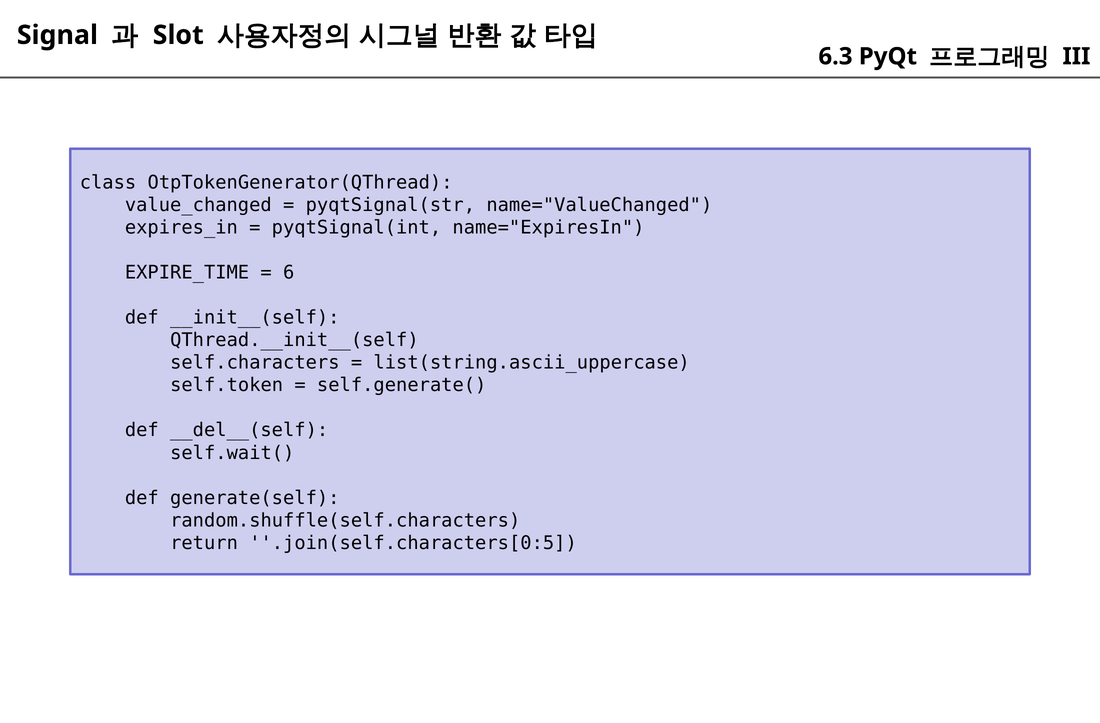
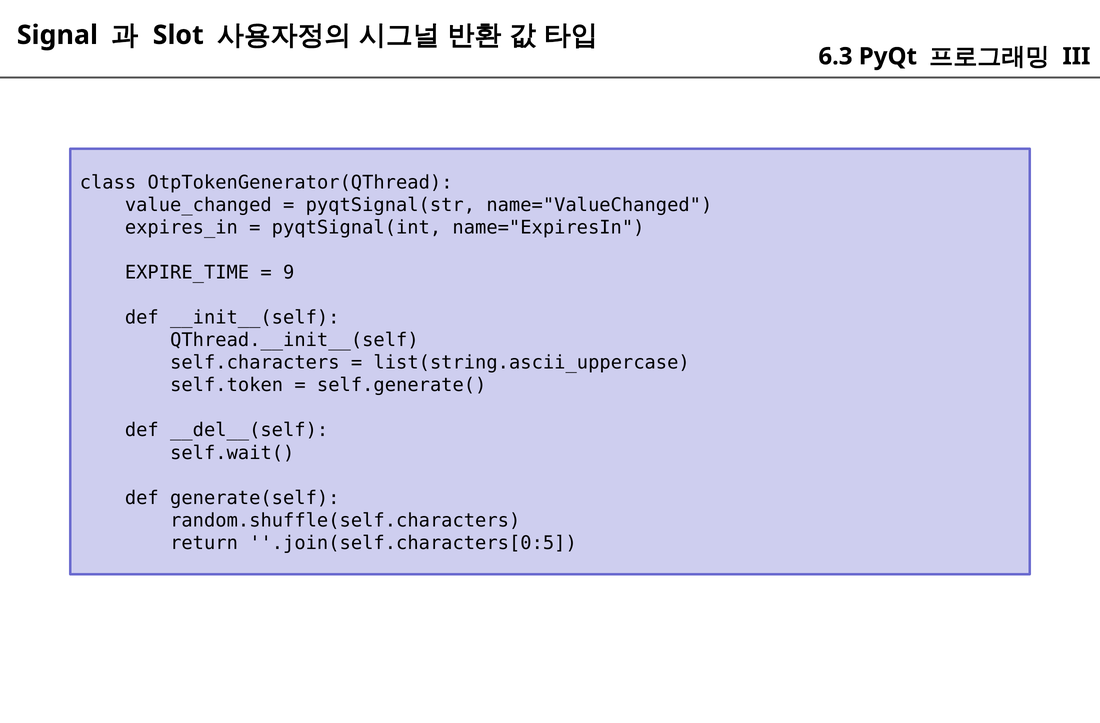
6: 6 -> 9 (289, 273)
